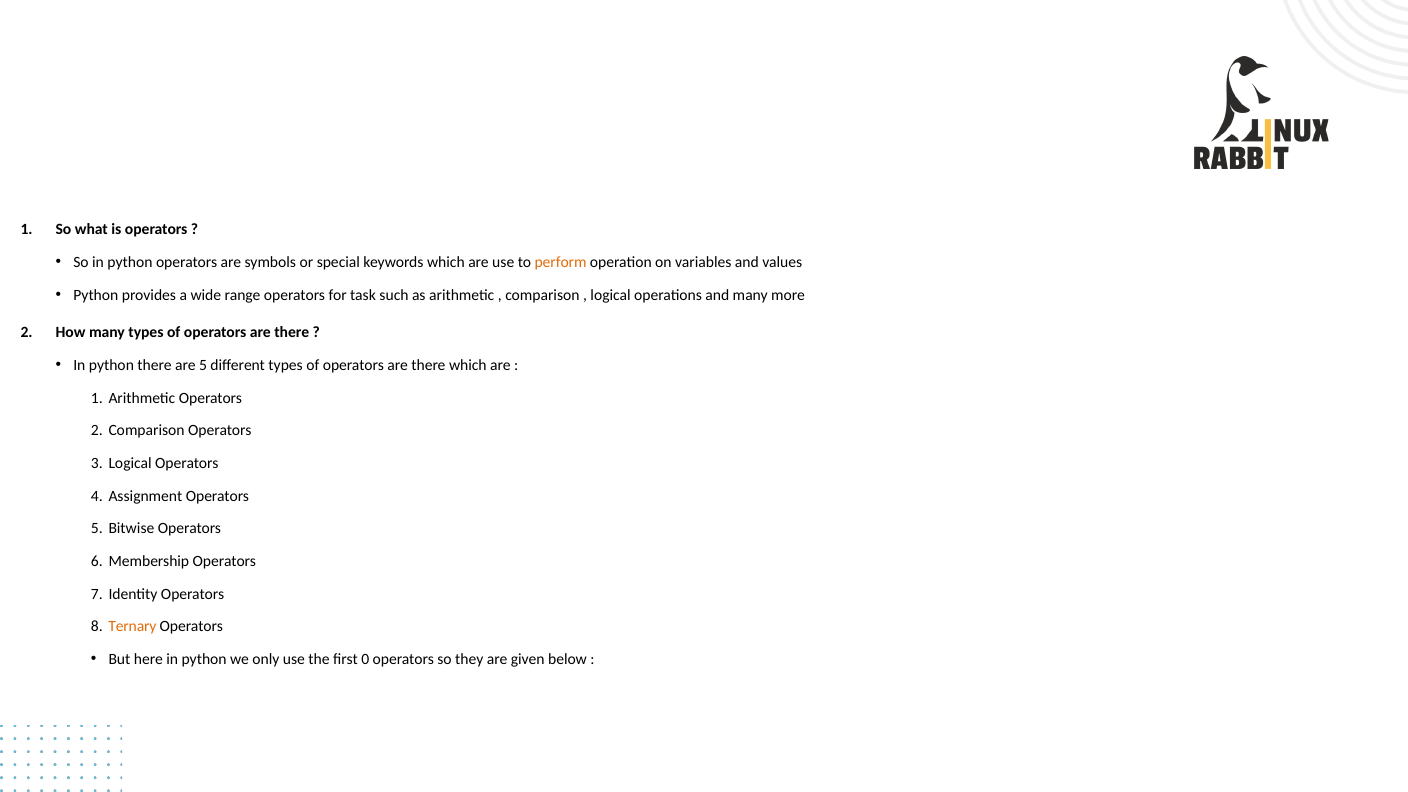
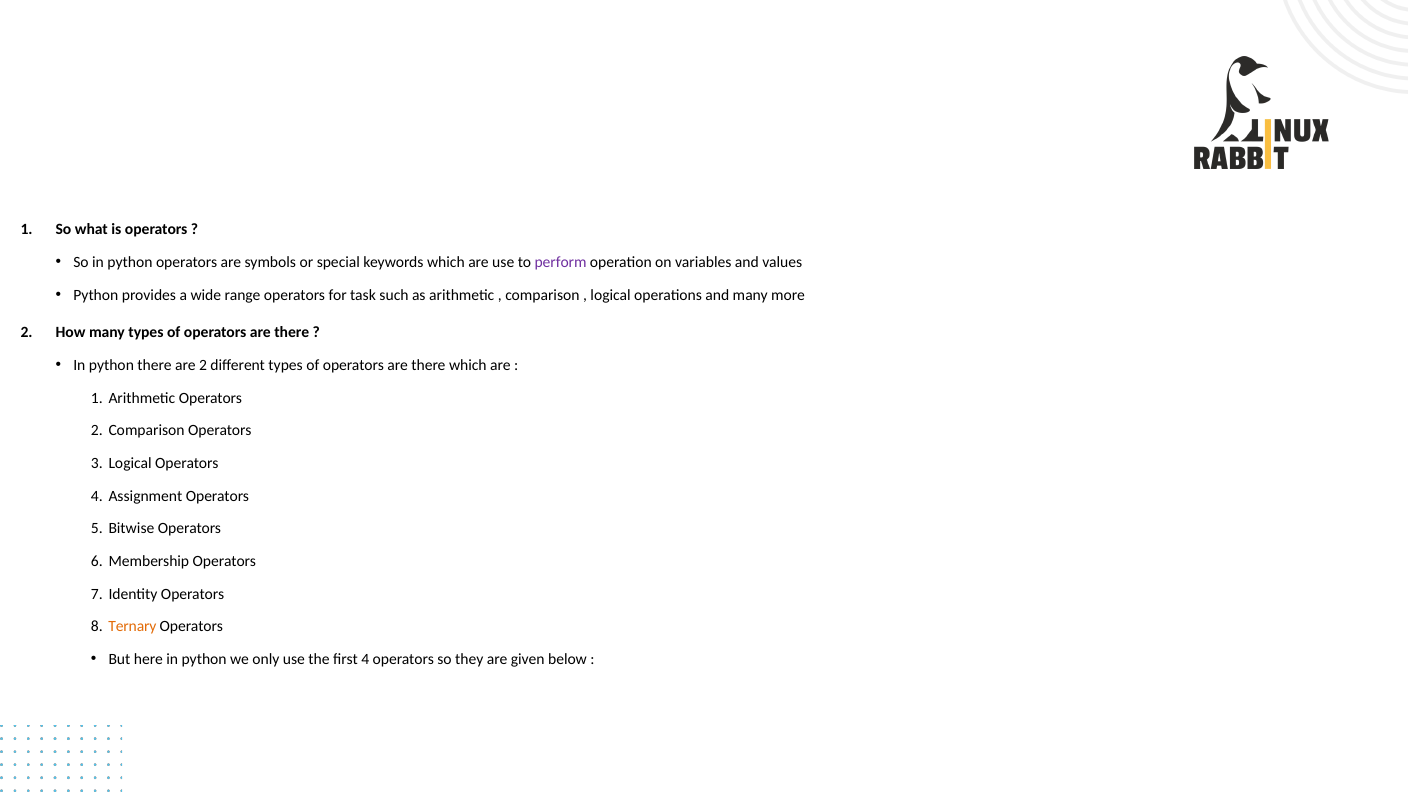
perform colour: orange -> purple (561, 262)
are 5: 5 -> 2 (203, 365)
first 0: 0 -> 4 (365, 659)
